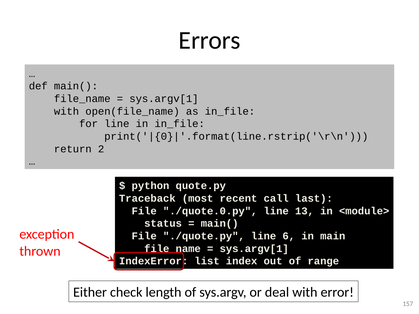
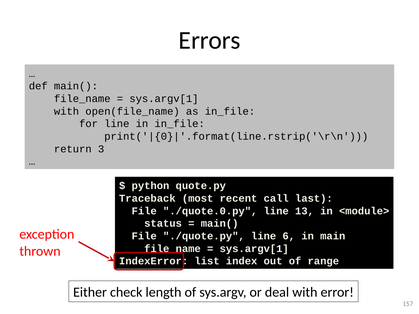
2: 2 -> 3 (101, 149)
